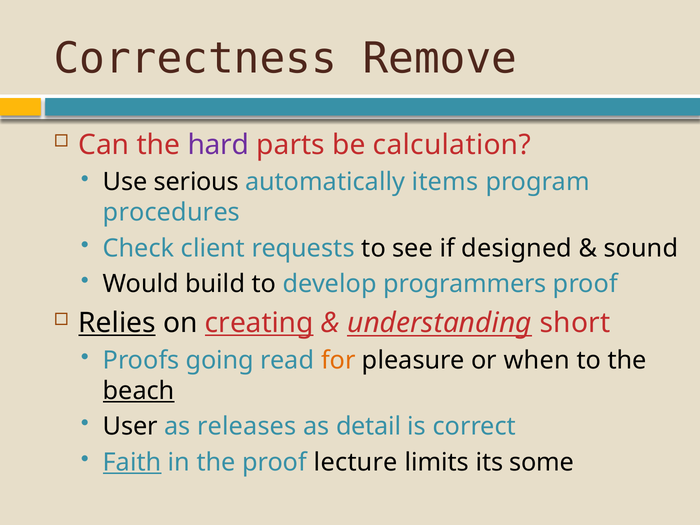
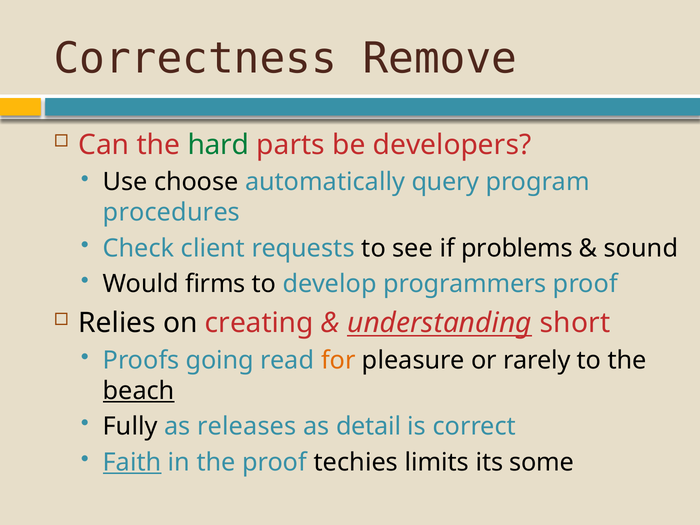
hard colour: purple -> green (218, 145)
calculation: calculation -> developers (452, 145)
serious: serious -> choose (196, 182)
items: items -> query (445, 182)
designed: designed -> problems (517, 248)
build: build -> firms (215, 284)
Relies underline: present -> none (117, 323)
creating underline: present -> none (259, 323)
when: when -> rarely (537, 360)
User: User -> Fully (130, 427)
lecture: lecture -> techies (356, 462)
